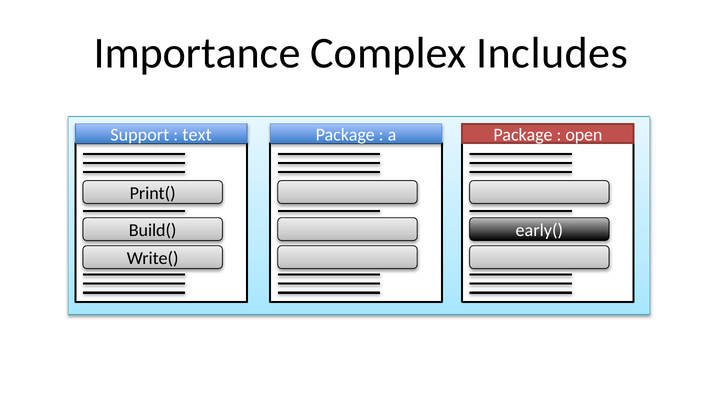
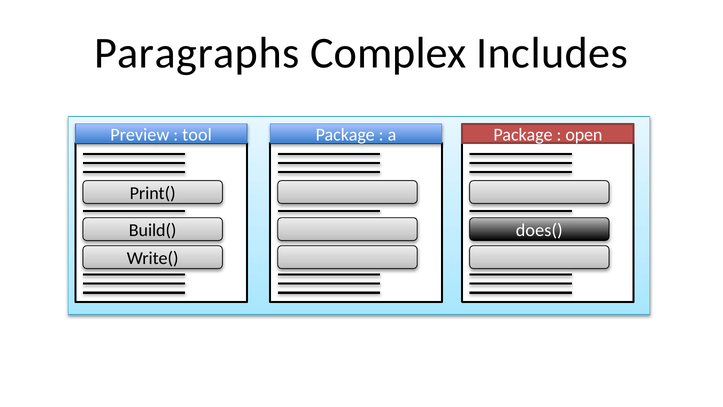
Importance: Importance -> Paragraphs (197, 53)
Support: Support -> Preview (140, 135)
text: text -> tool (197, 135)
early(: early( -> does( (539, 230)
